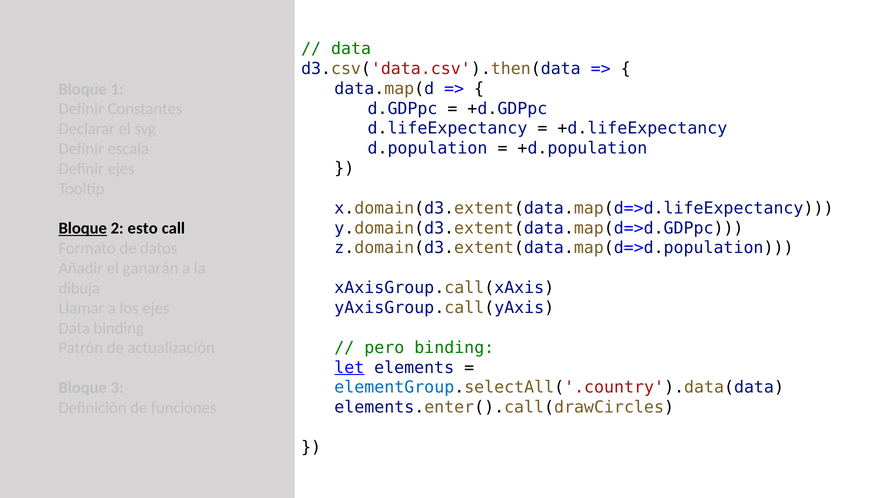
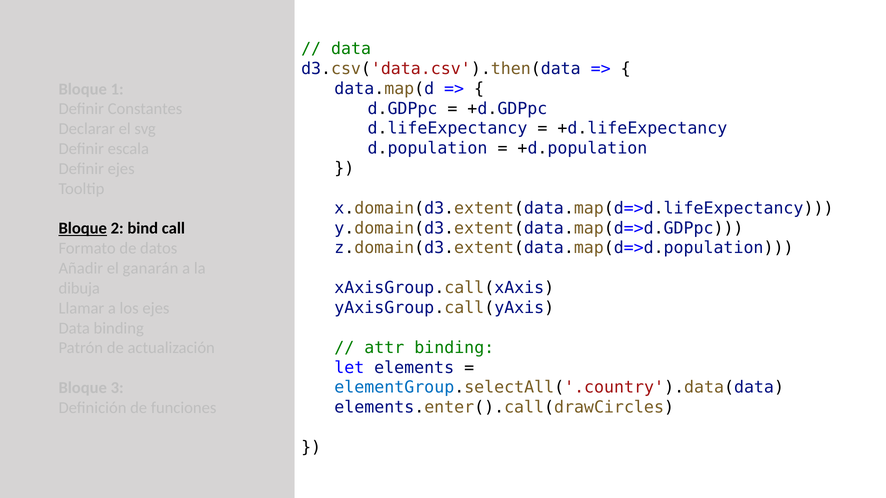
esto: esto -> bind (143, 229)
pero: pero -> attr (384, 348)
let underline: present -> none (349, 368)
